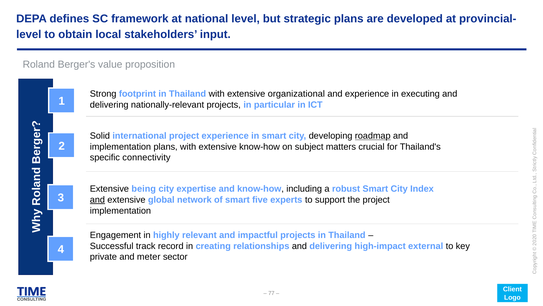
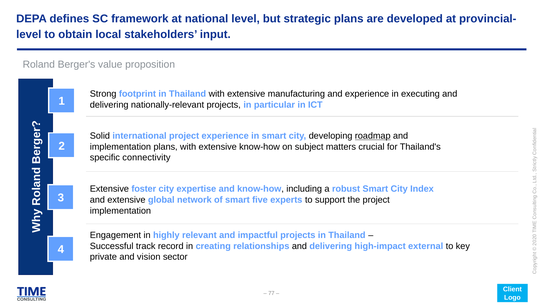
organizational: organizational -> manufacturing (296, 94)
being: being -> foster (144, 189)
and underline: present -> none (97, 199)
meter: meter -> vision (149, 257)
